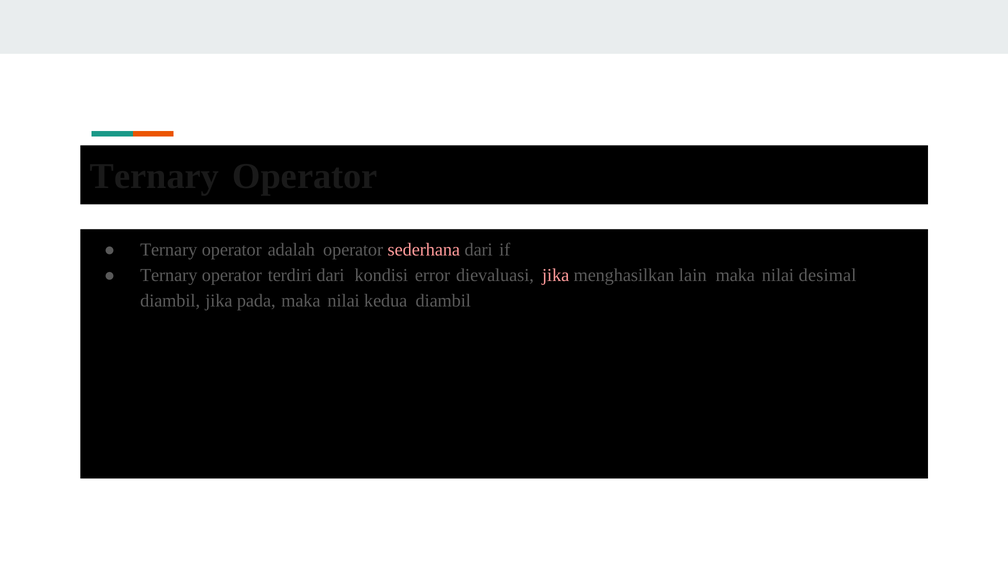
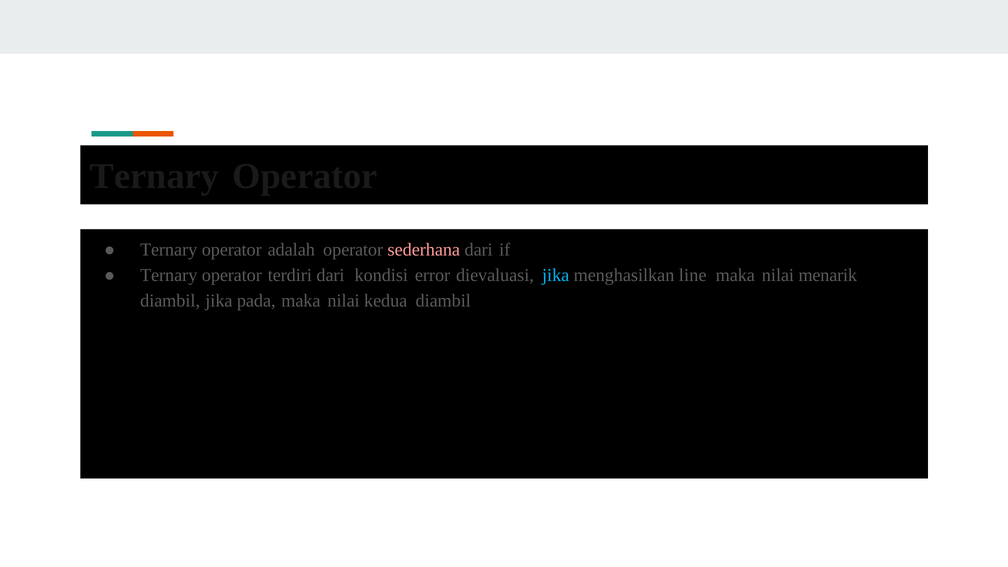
jika colour: pink -> light blue (556, 275)
lain: lain -> line (693, 275)
desimal: desimal -> menarik (828, 275)
